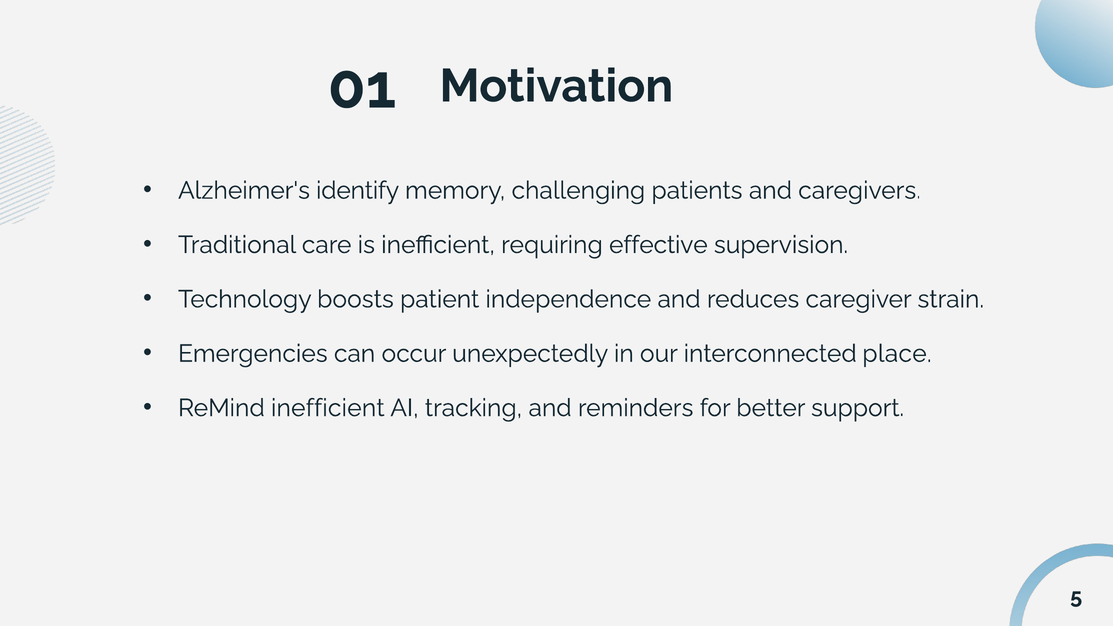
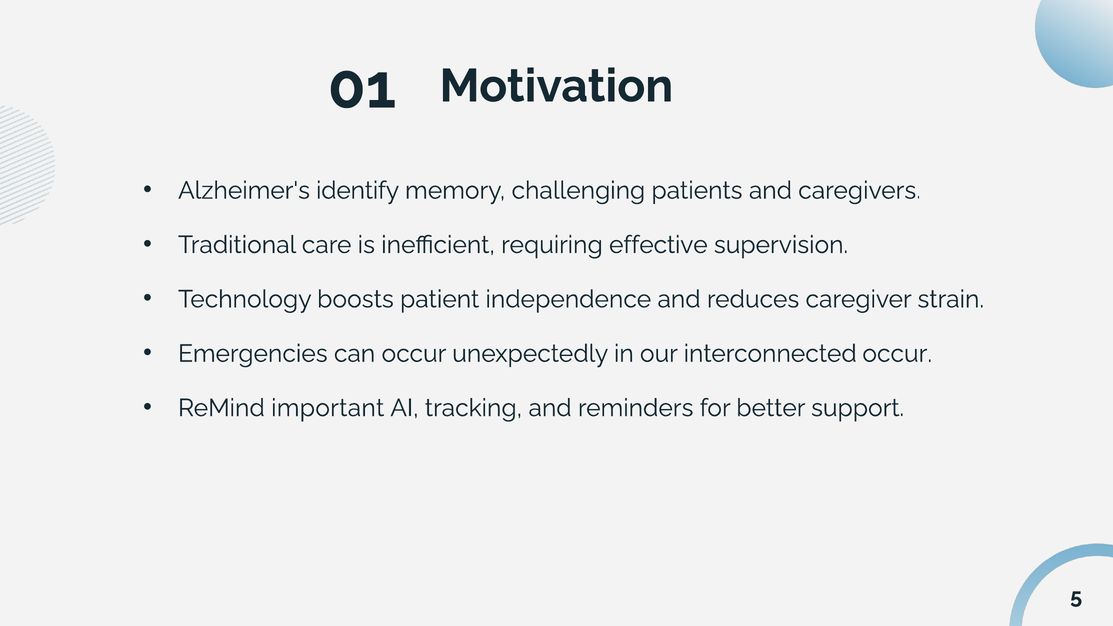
interconnected place: place -> occur (897, 354)
ReMind inefficient: inefficient -> important (328, 408)
